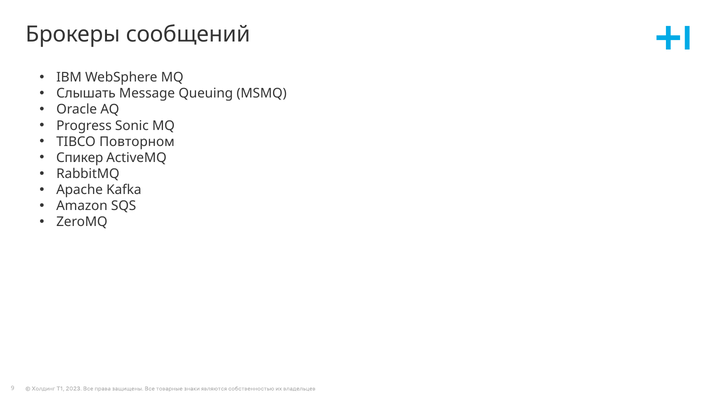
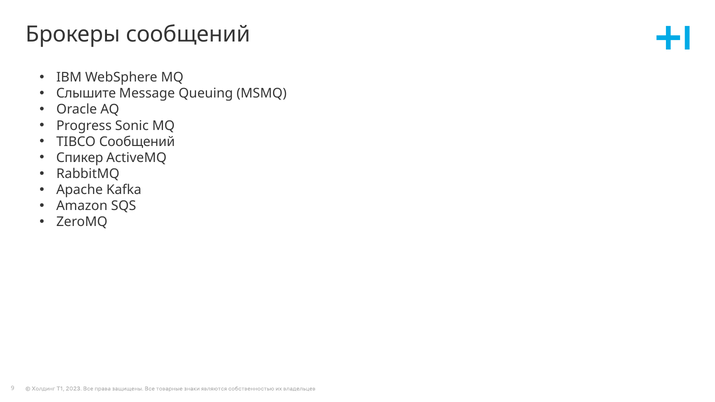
Слышать: Слышать -> Слышите (86, 93)
TIBCO Повторном: Повторном -> Сообщений (137, 142)
